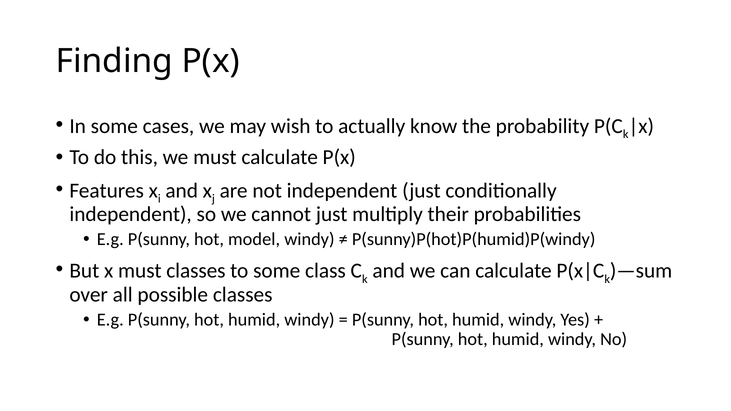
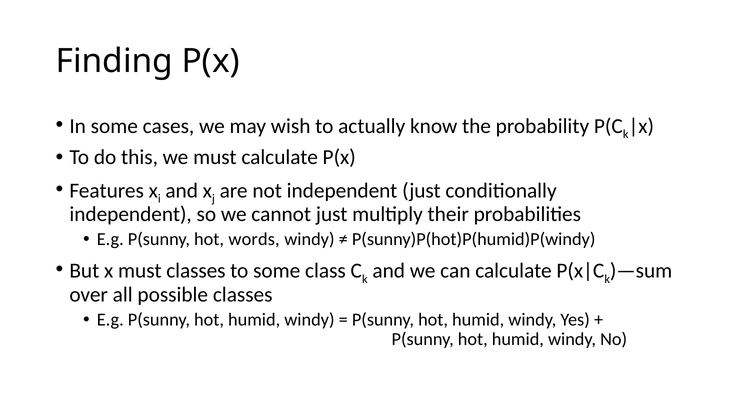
model: model -> words (254, 239)
